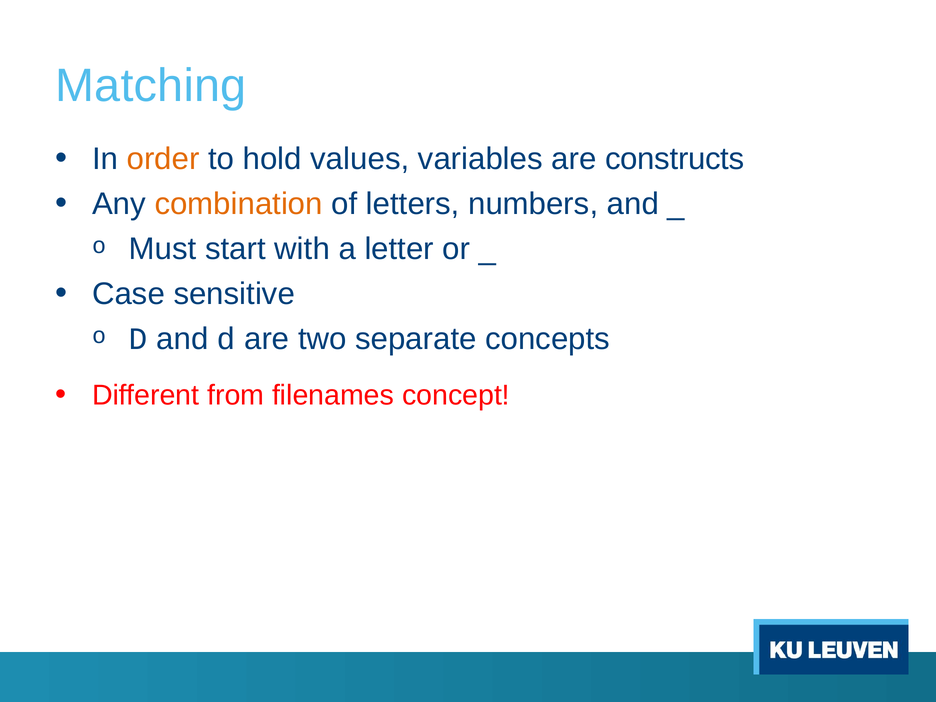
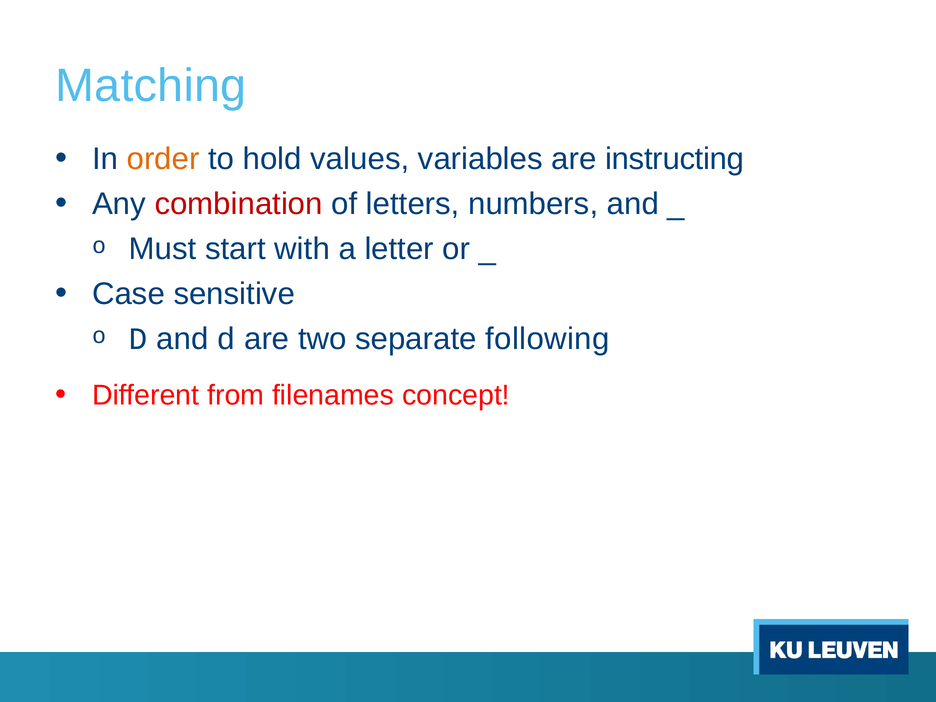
constructs: constructs -> instructing (675, 159)
combination colour: orange -> red (239, 204)
concepts: concepts -> following (547, 339)
